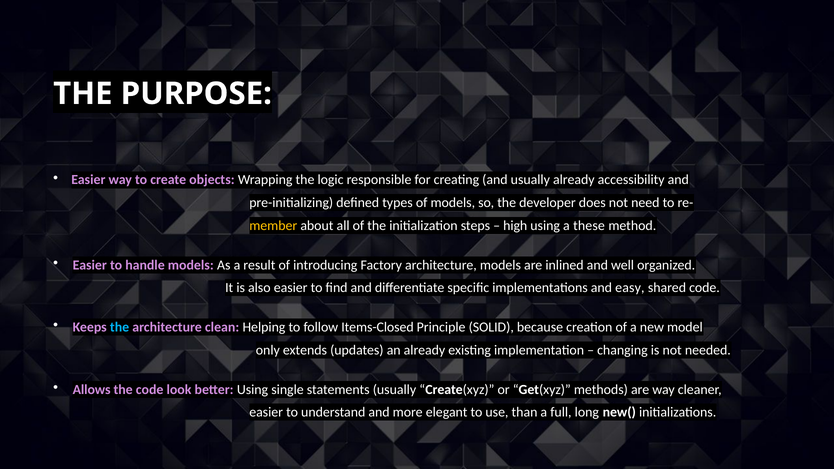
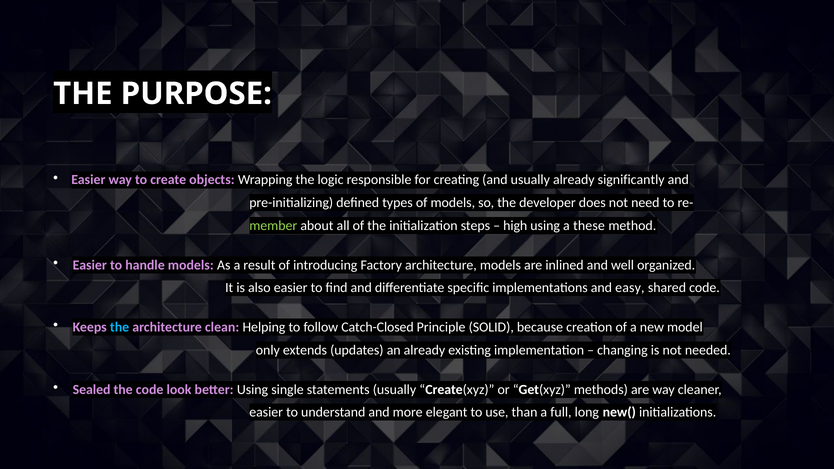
accessibility: accessibility -> significantly (631, 180)
member colour: yellow -> light green (273, 226)
Items-Closed: Items-Closed -> Catch-Closed (377, 327)
Allows: Allows -> Sealed (92, 390)
